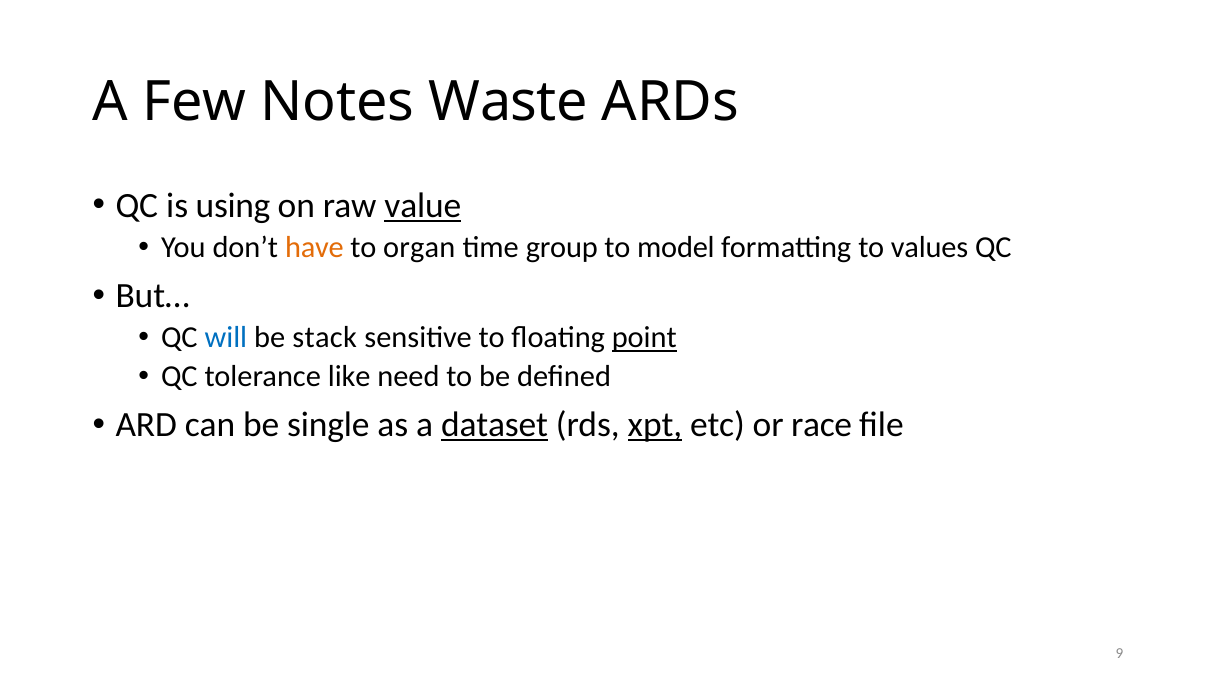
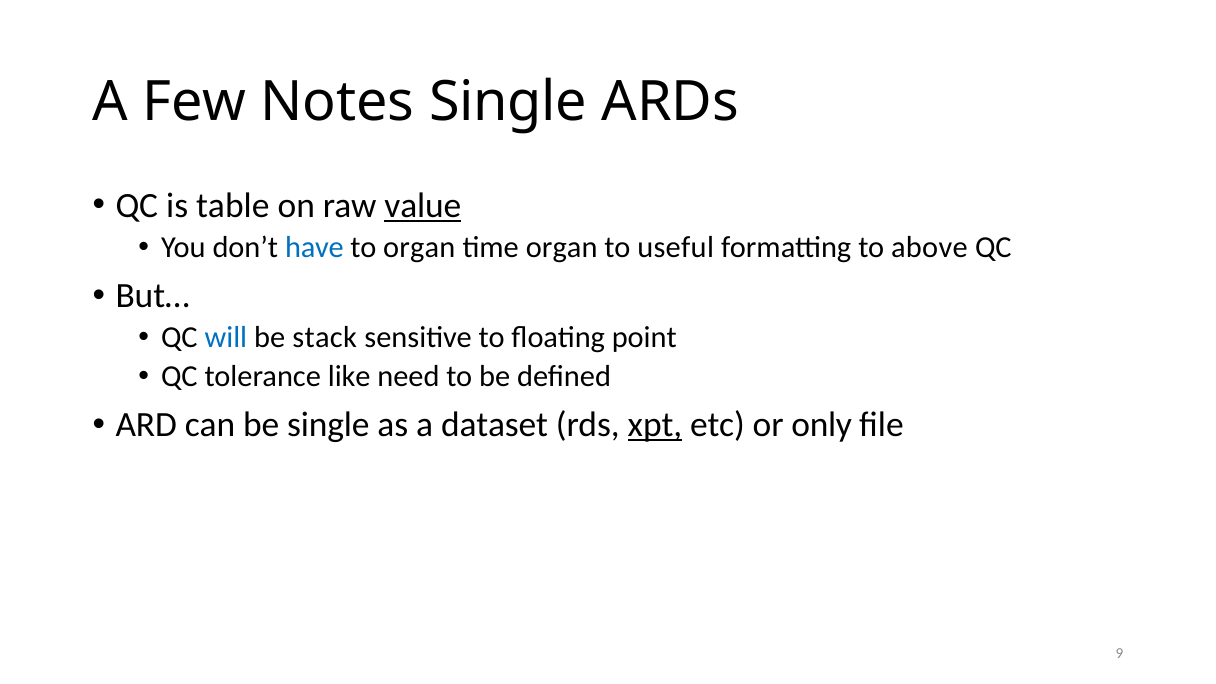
Notes Waste: Waste -> Single (508, 102)
using: using -> table (233, 206)
have colour: orange -> blue (314, 248)
time group: group -> organ (562, 248)
model: model -> useful (676, 248)
values: values -> above (929, 248)
point underline: present -> none (644, 338)
dataset underline: present -> none (495, 425)
race: race -> only (822, 425)
